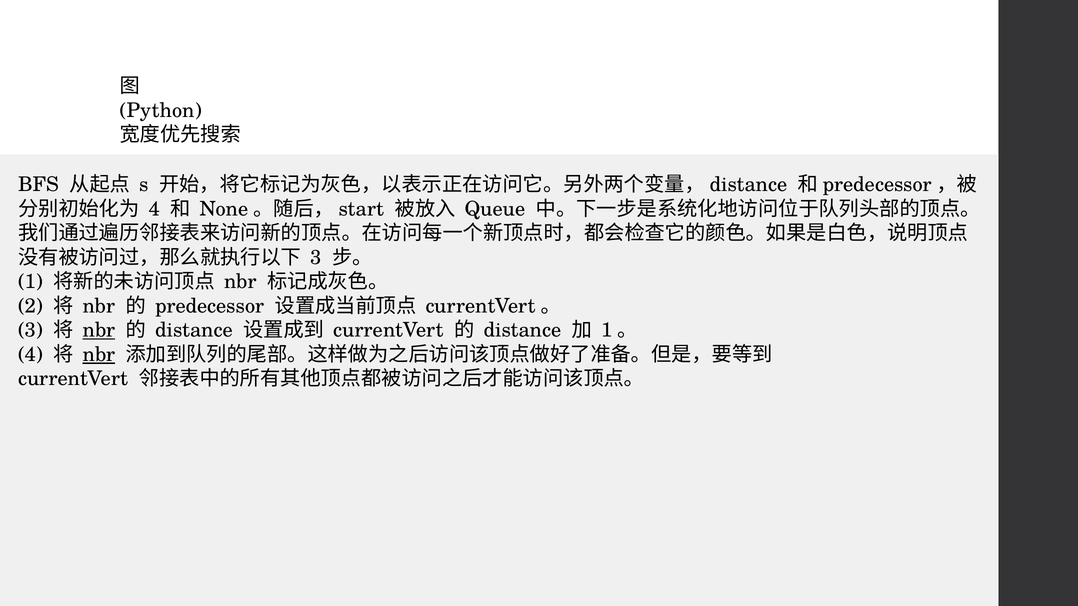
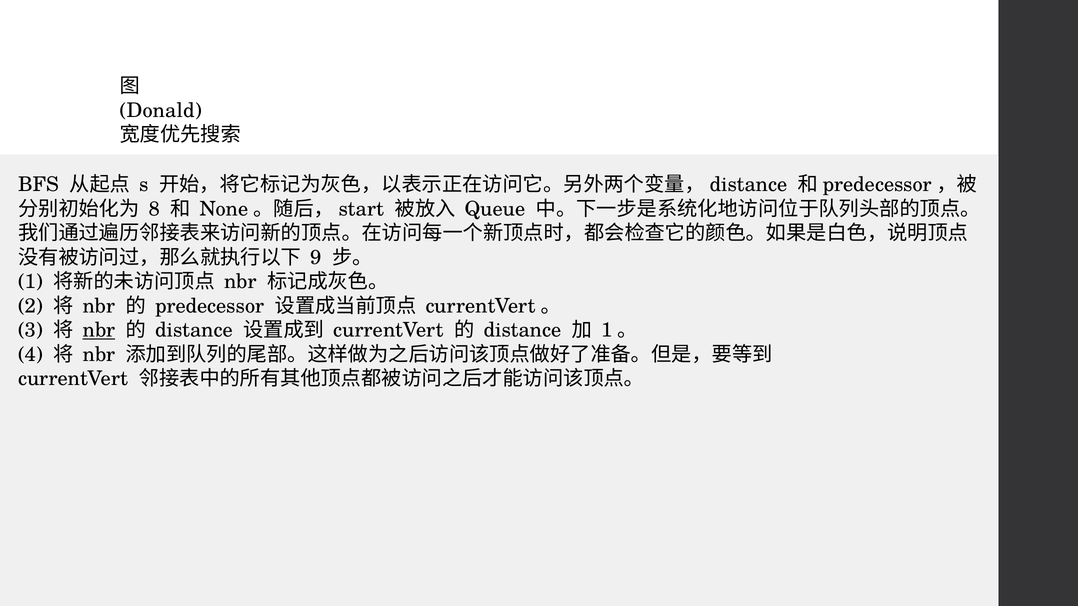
Python: Python -> Donald (161, 110)
4: 4 -> 8 (154, 209)
3: 3 -> 9 (316, 258)
nbr underline: present -> none (99, 355)
